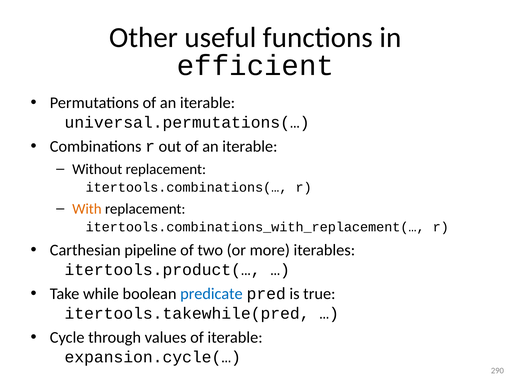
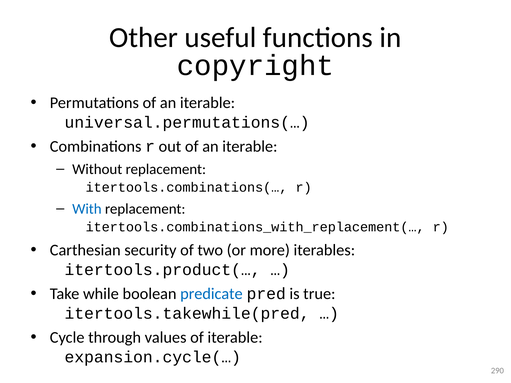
efficient: efficient -> copyright (255, 66)
With colour: orange -> blue (87, 209)
pipeline: pipeline -> security (150, 250)
